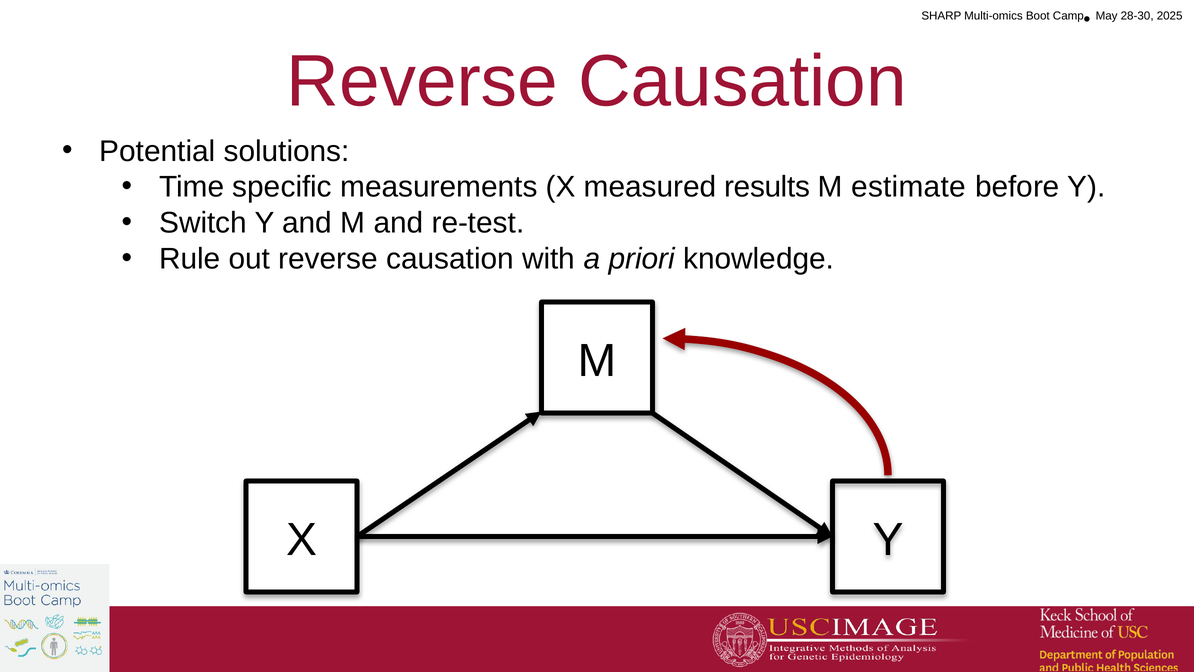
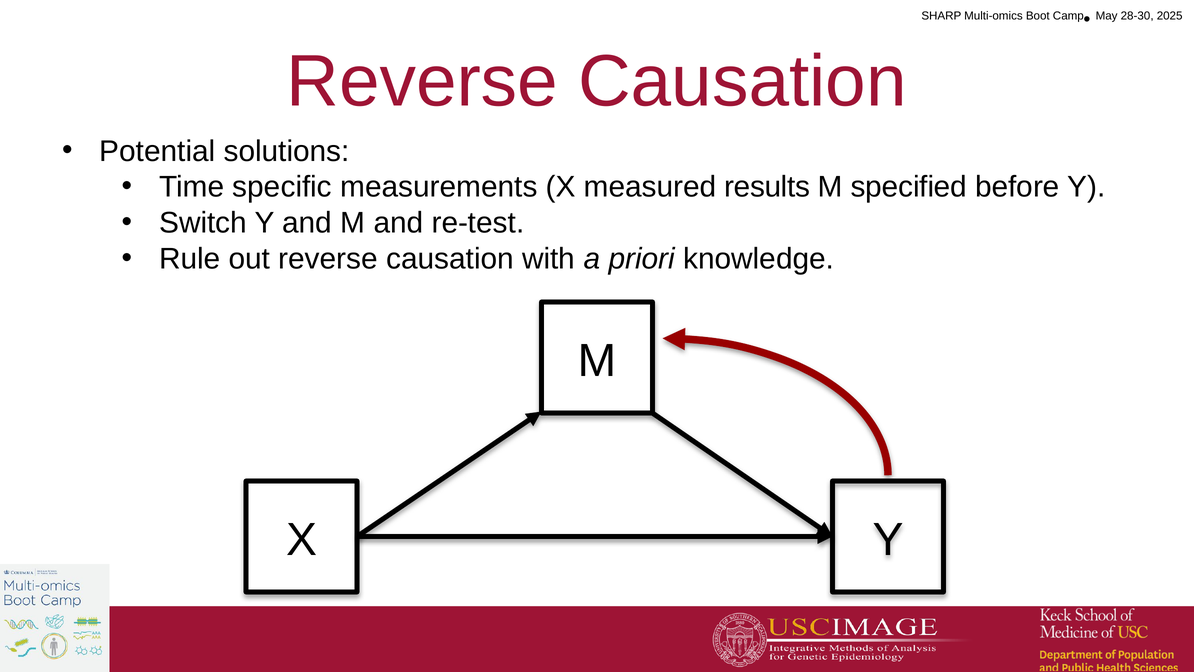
estimate: estimate -> specified (909, 187)
